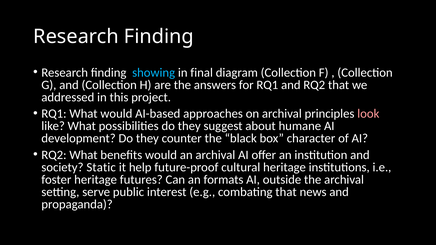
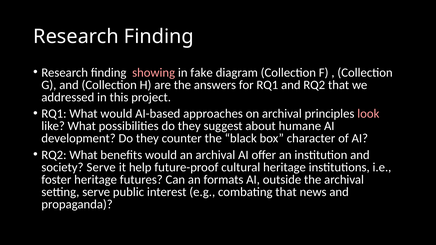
showing colour: light blue -> pink (154, 73)
final: final -> fake (202, 73)
society Static: Static -> Serve (101, 167)
